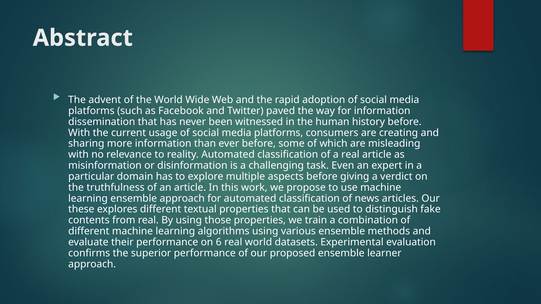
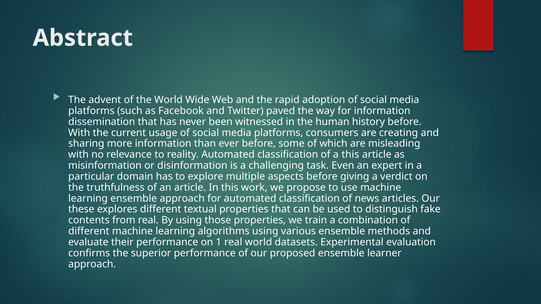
a real: real -> this (350, 155)
6: 6 -> 1 (219, 242)
